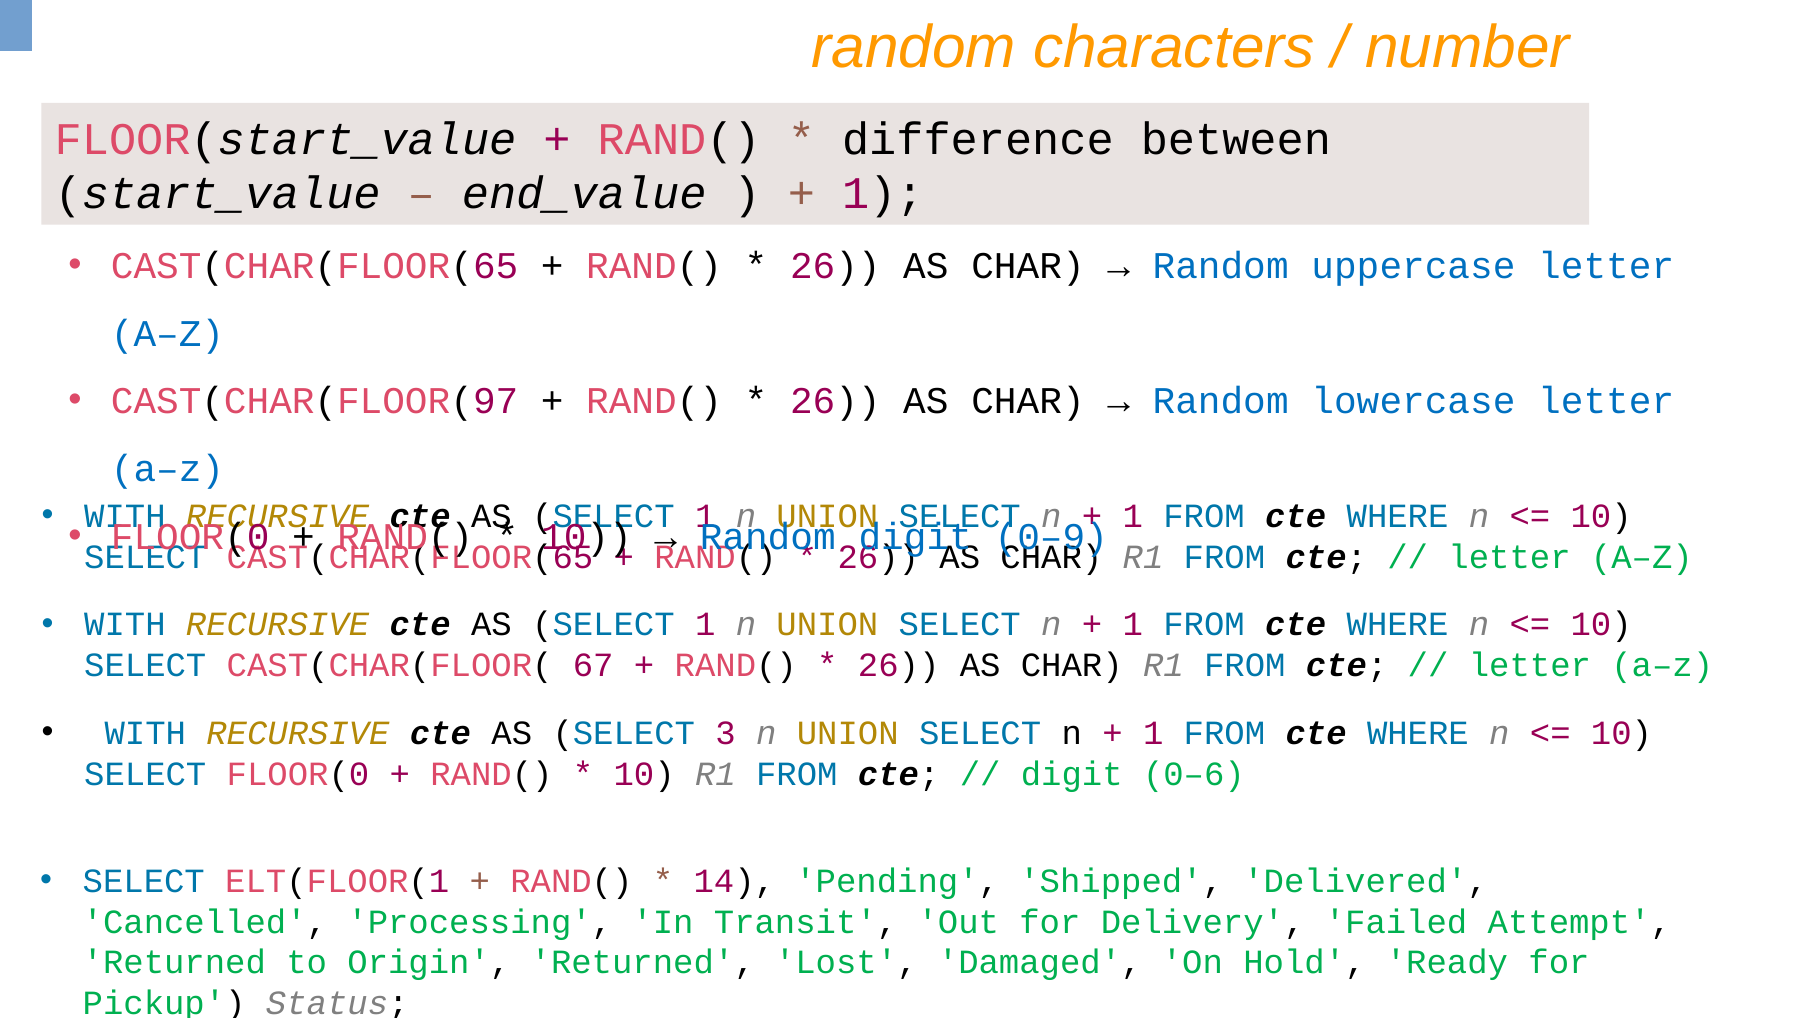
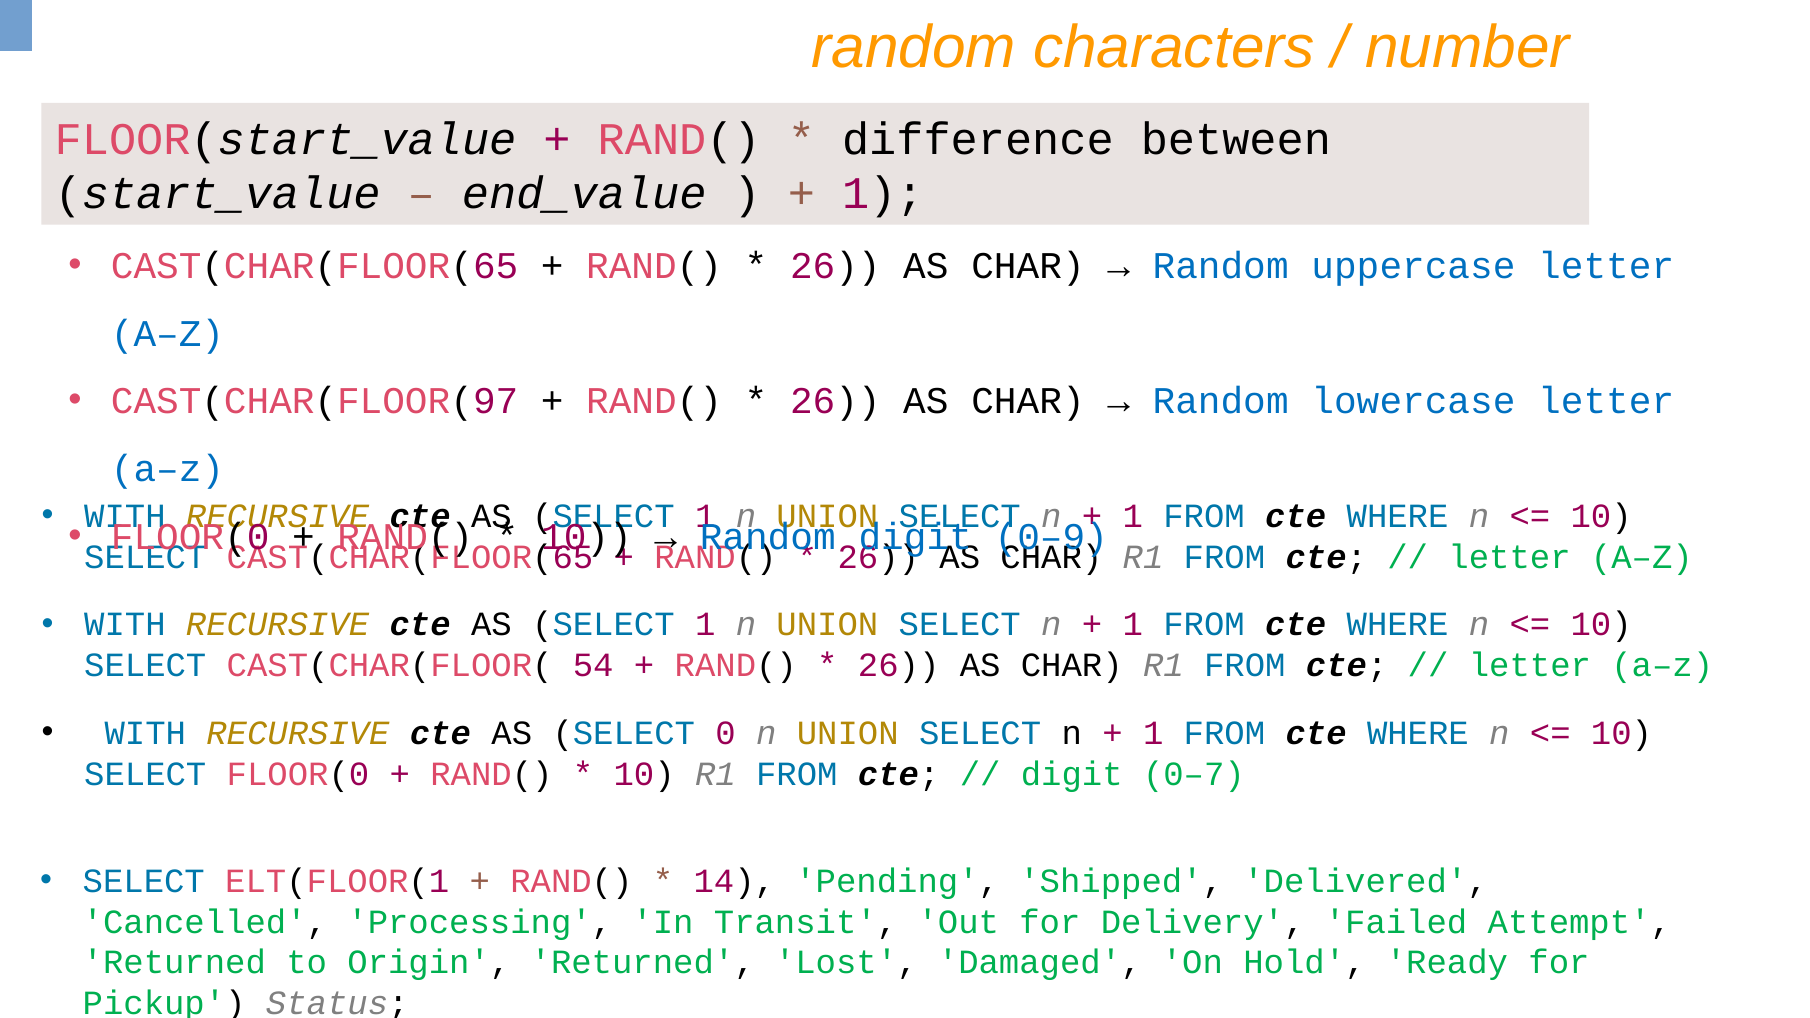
67: 67 -> 54 (593, 666)
3: 3 -> 0 (726, 733)
0–6: 0–6 -> 0–7 (1194, 774)
